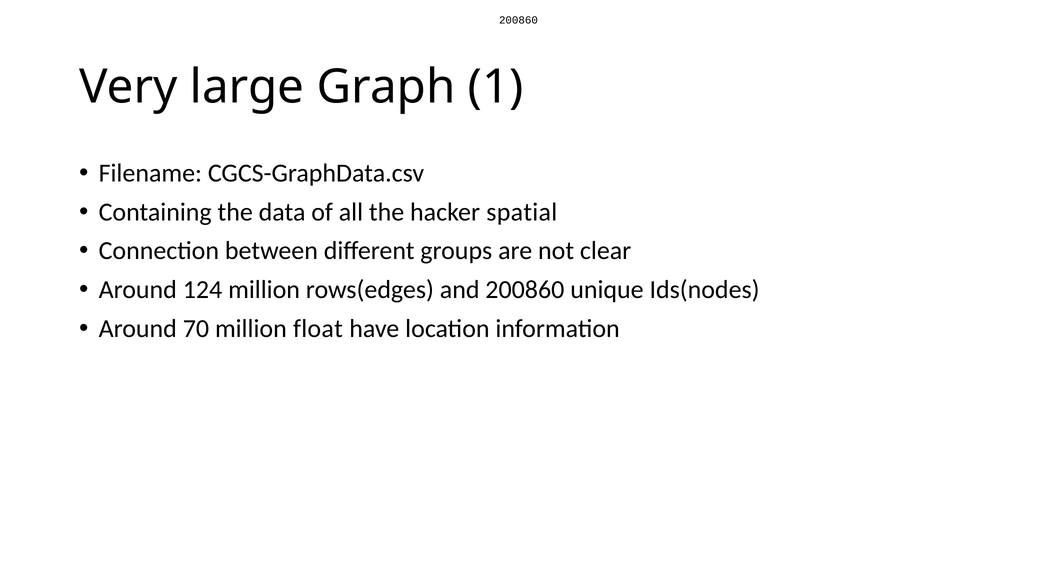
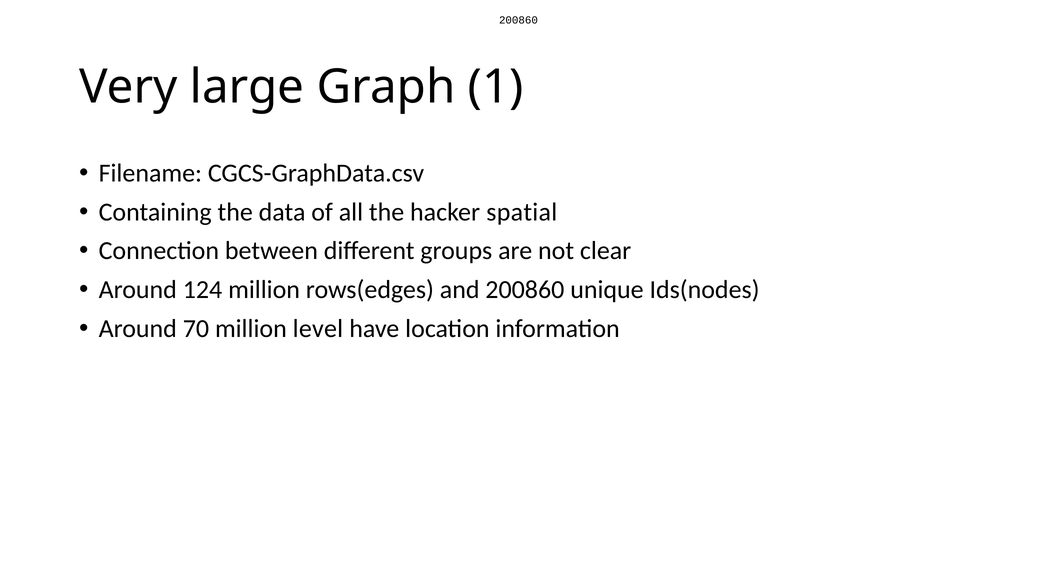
float: float -> level (318, 329)
